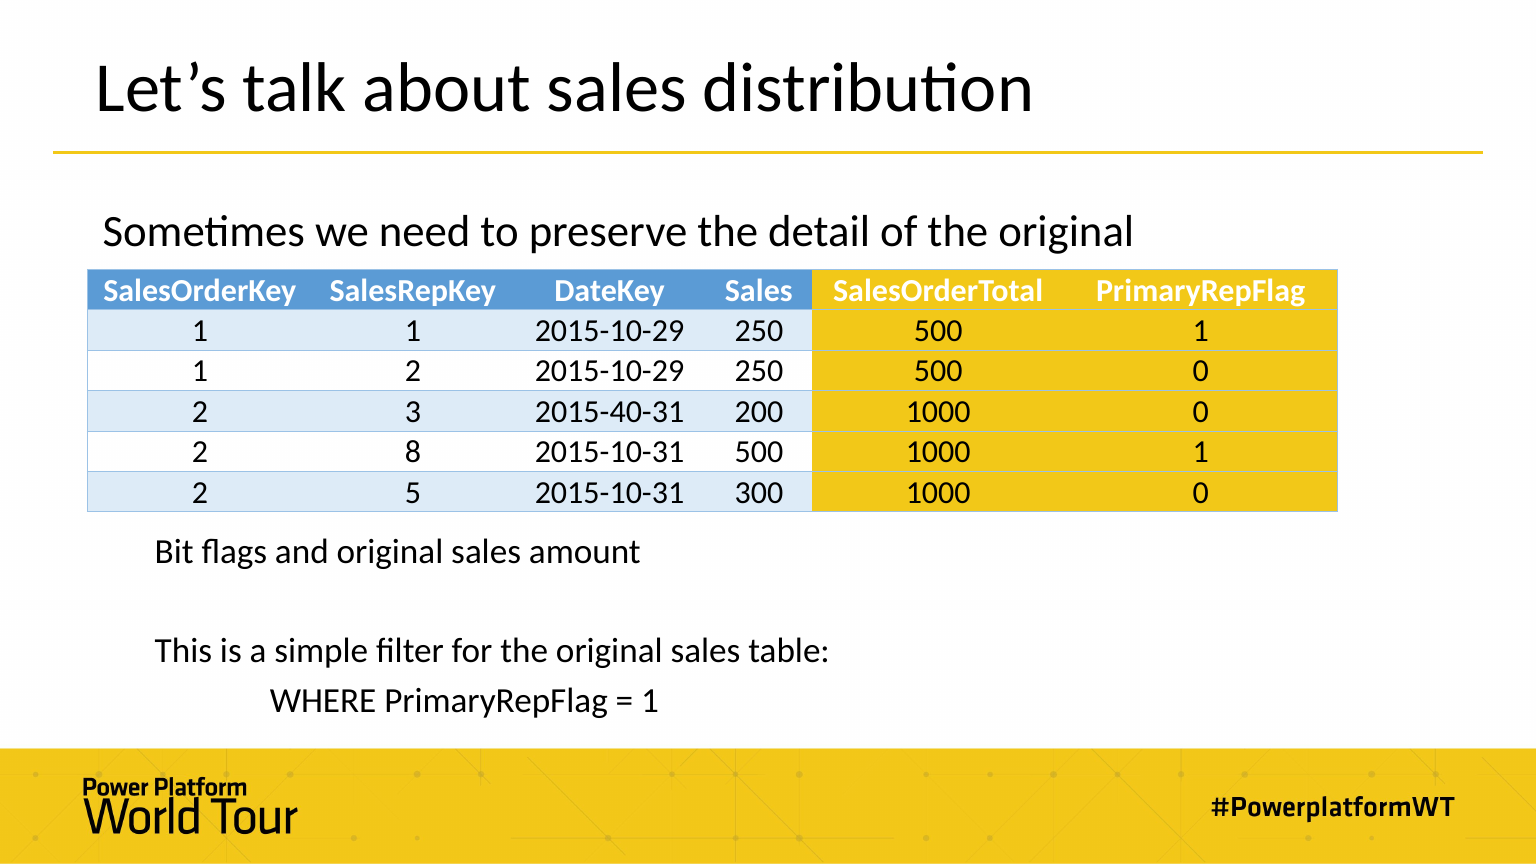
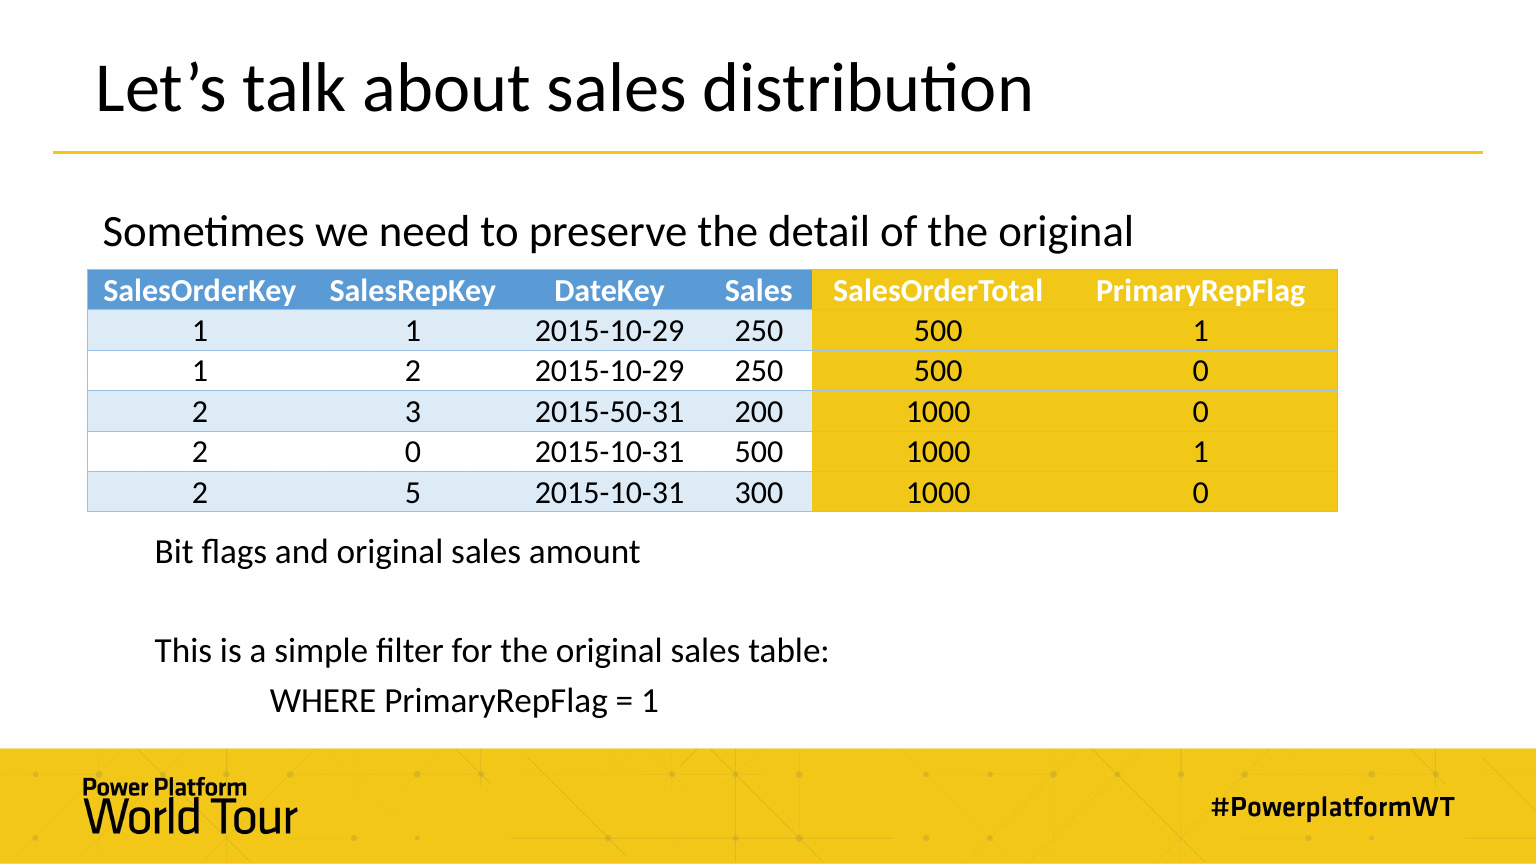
2015-40-31: 2015-40-31 -> 2015-50-31 (610, 412)
2 8: 8 -> 0 (413, 452)
